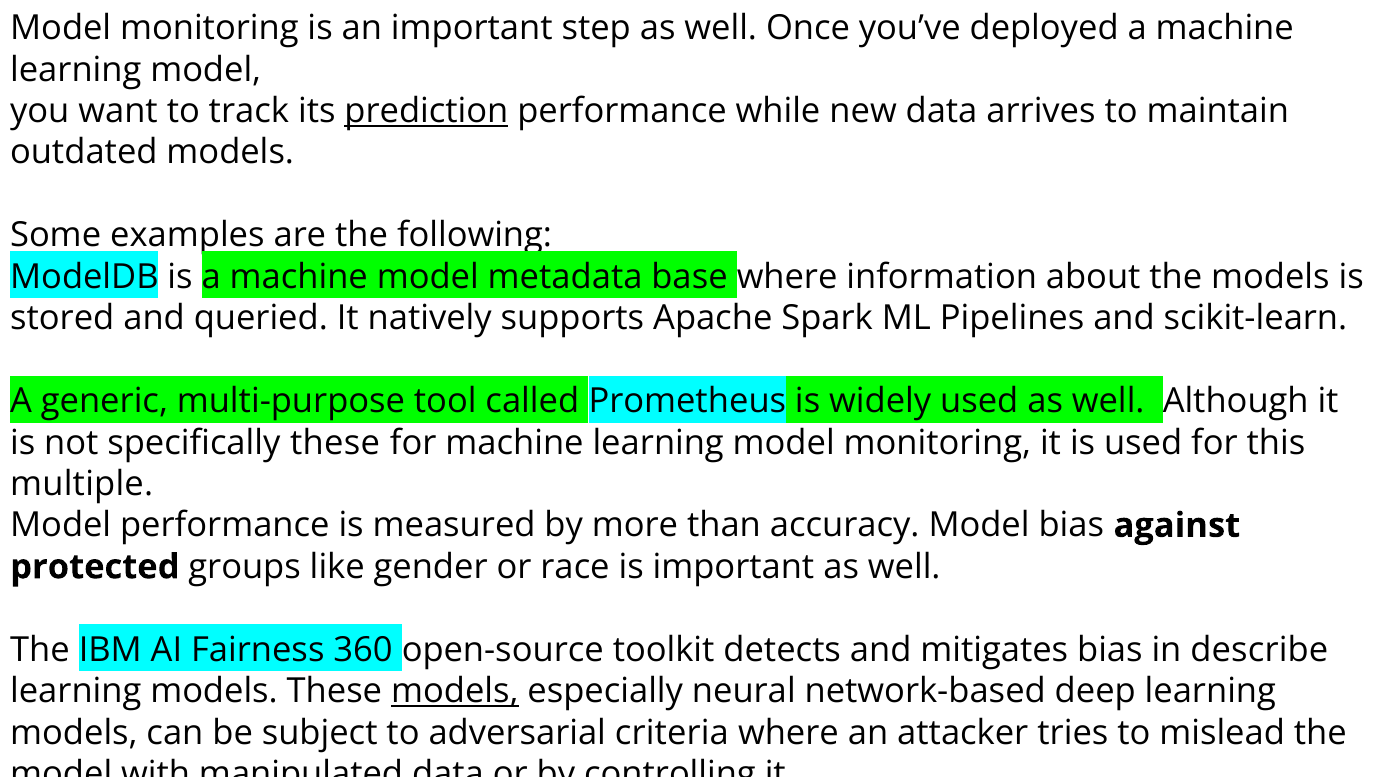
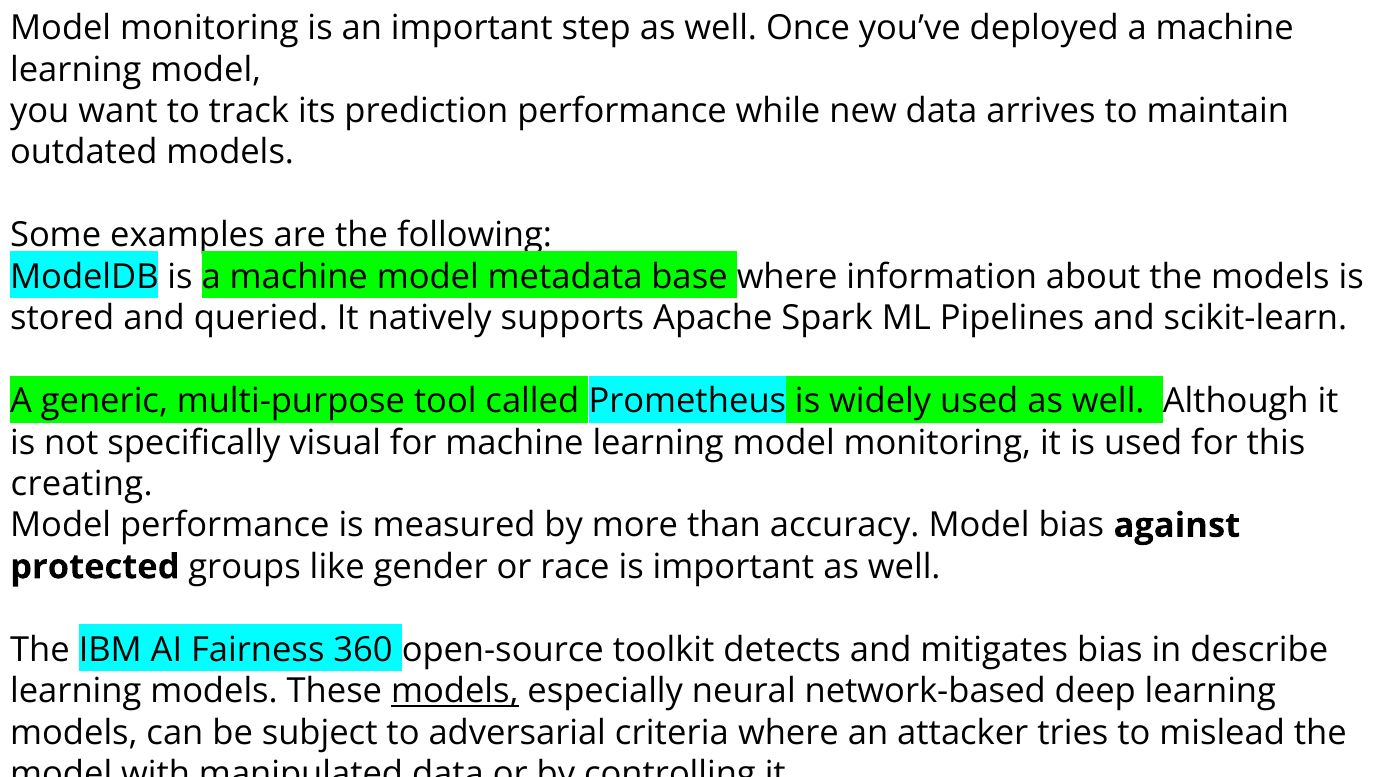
prediction underline: present -> none (426, 111)
specifically these: these -> visual (335, 443)
multiple: multiple -> creating (82, 484)
